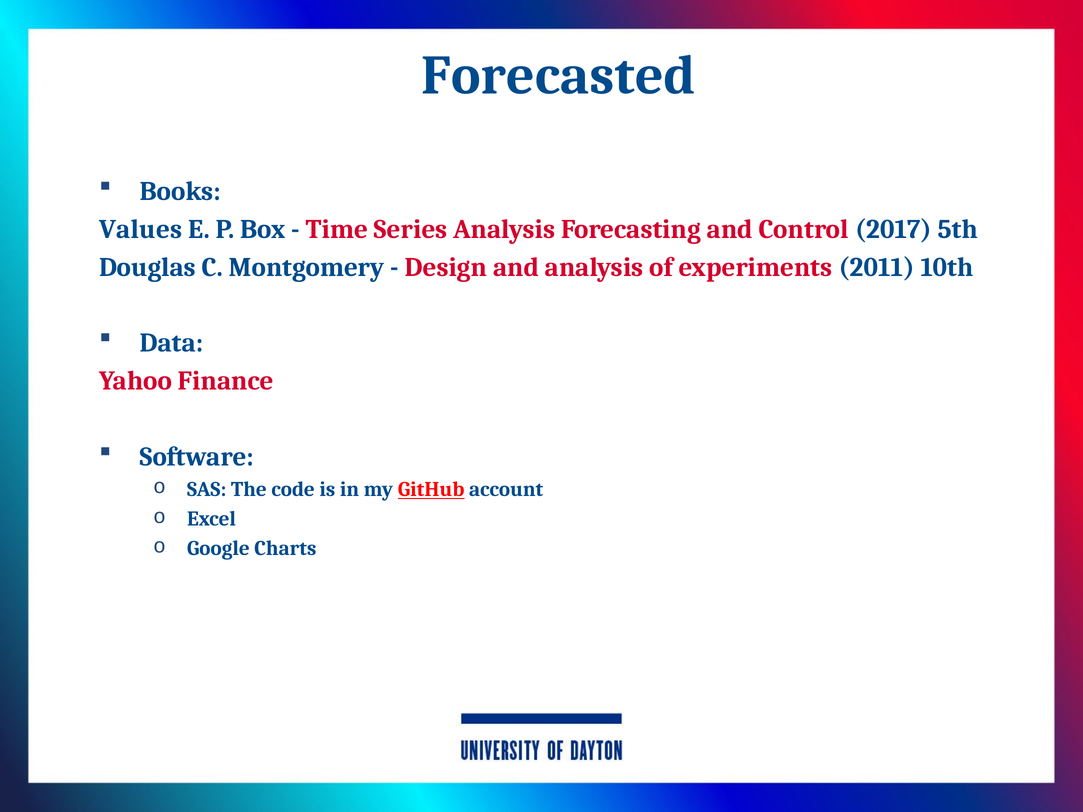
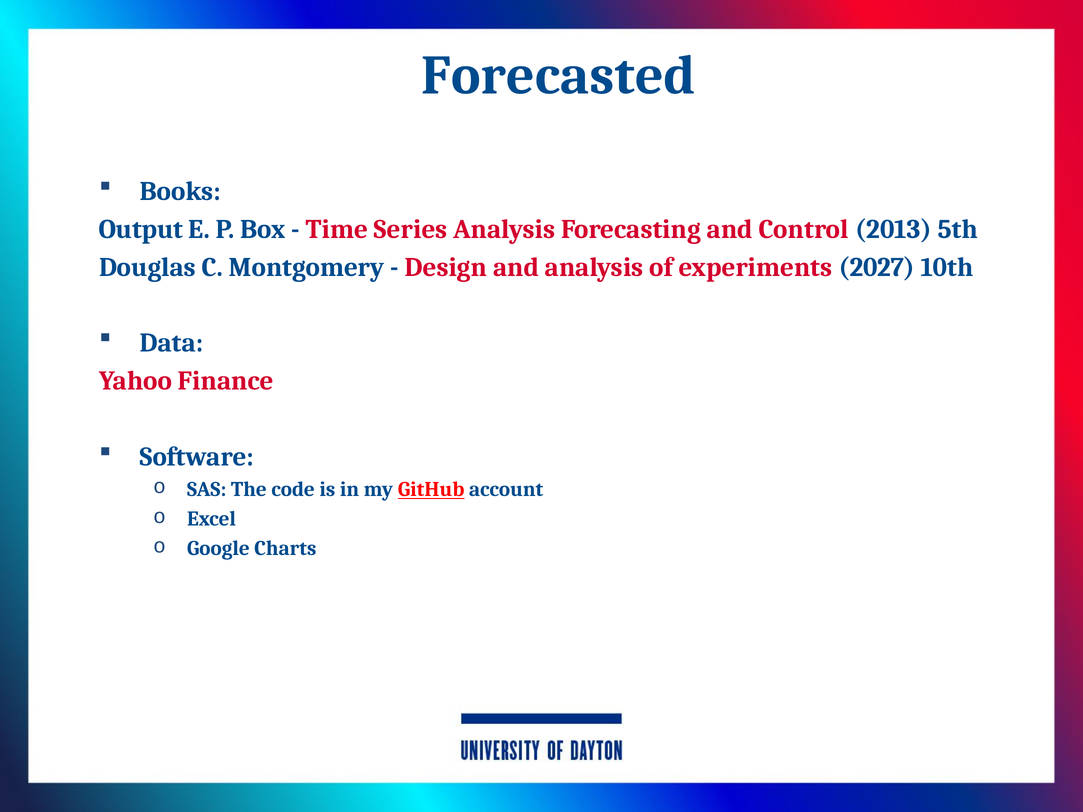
Values: Values -> Output (141, 229)
2017: 2017 -> 2013 (893, 229)
2011: 2011 -> 2027 (877, 267)
